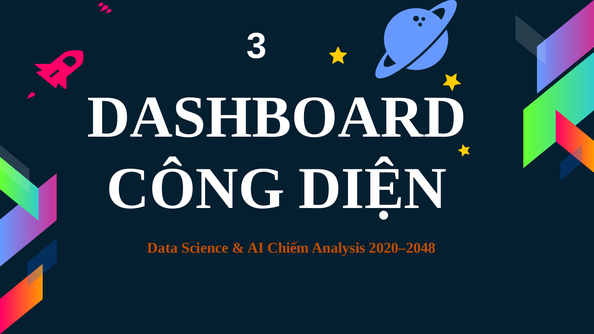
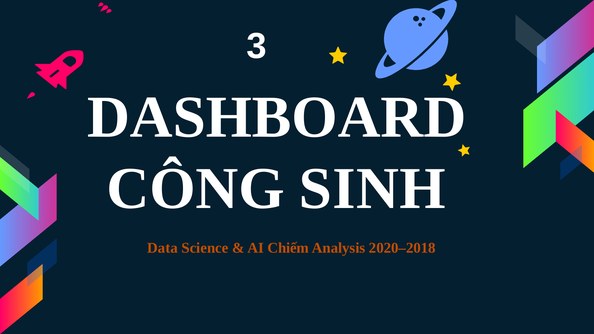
DIỆN: DIỆN -> SINH (372, 189)
2020–2048: 2020–2048 -> 2020–2018 (402, 248)
